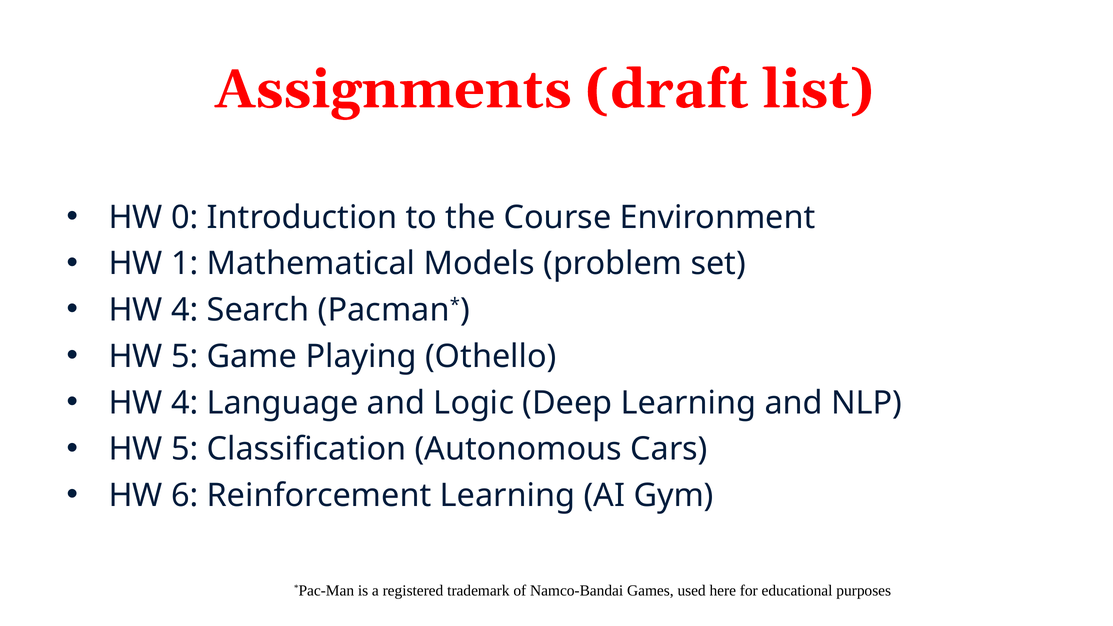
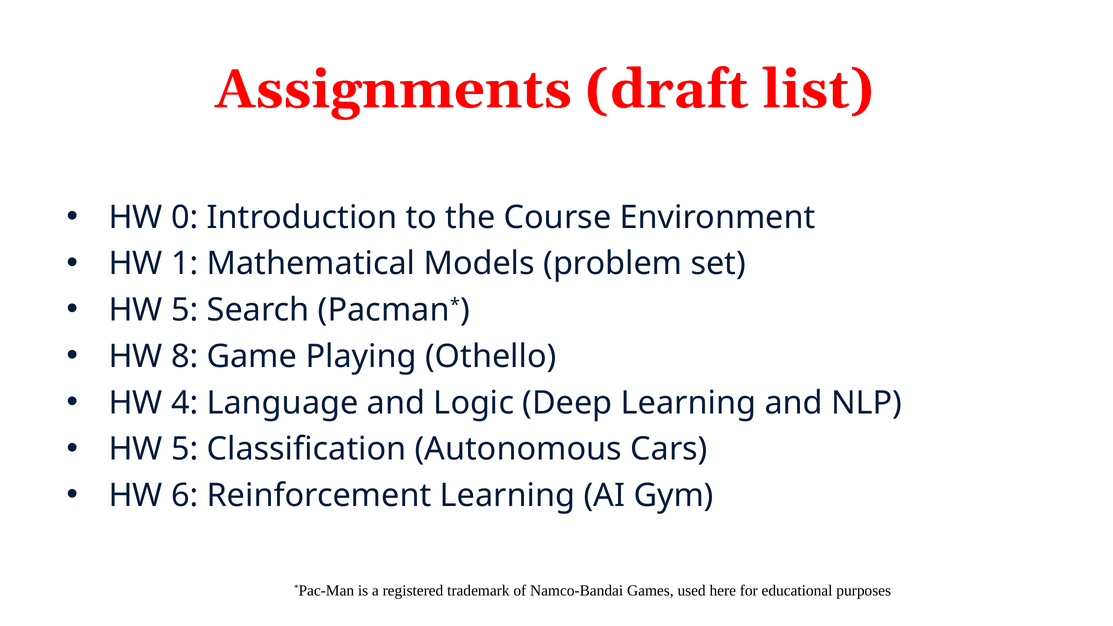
4: 4 -> 5 (185, 310)
5: 5 -> 8 (185, 356)
